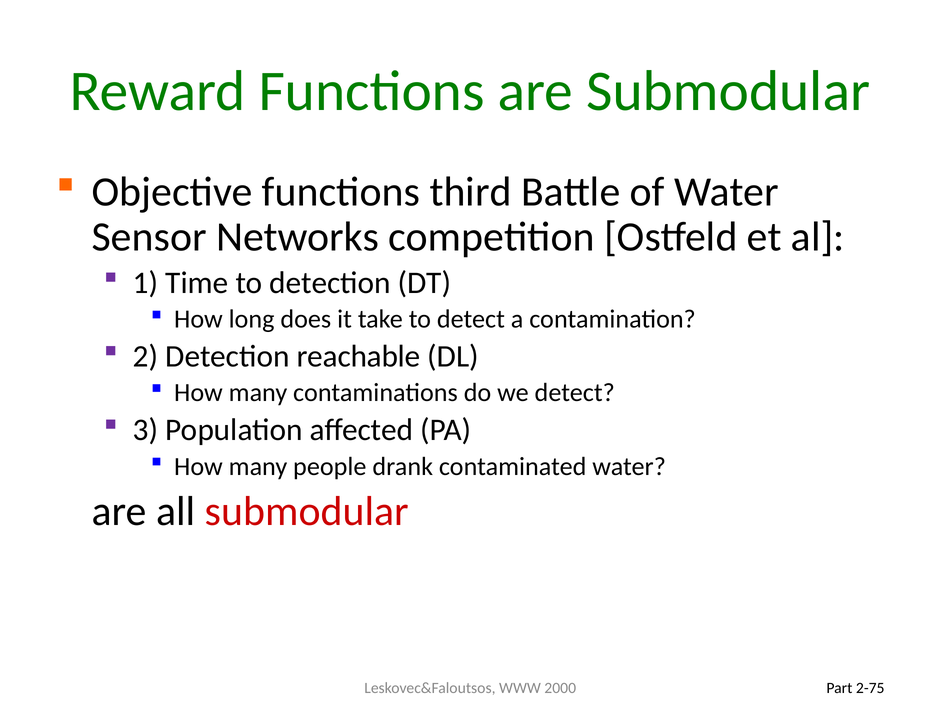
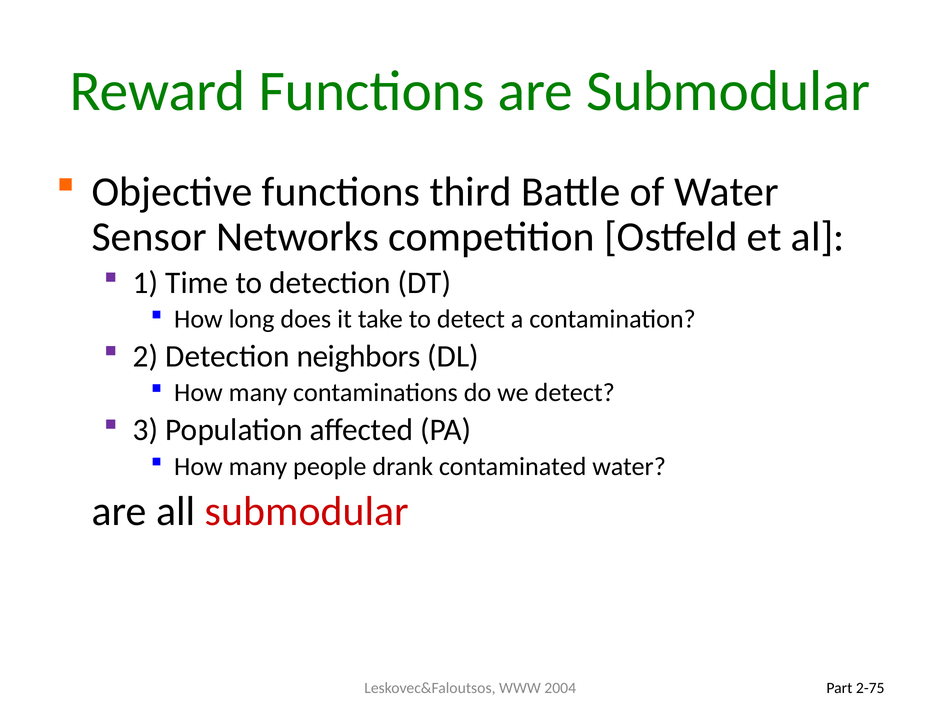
reachable: reachable -> neighbors (359, 356)
2000: 2000 -> 2004 (560, 688)
